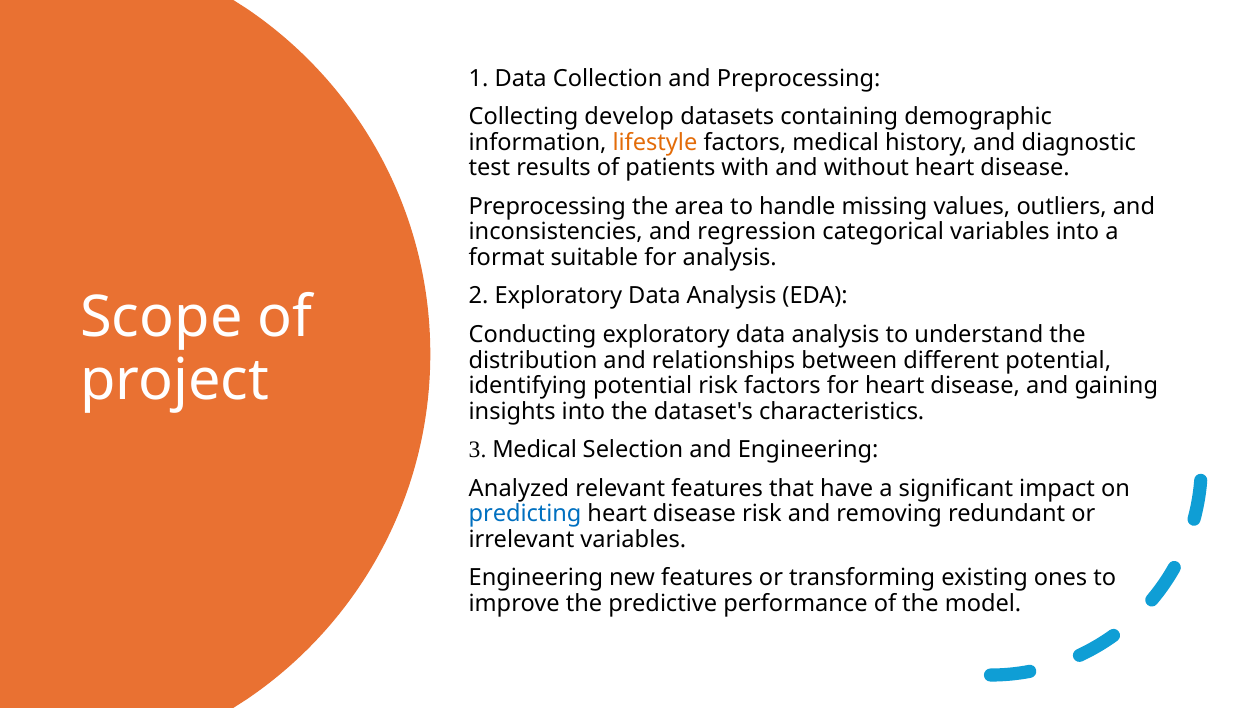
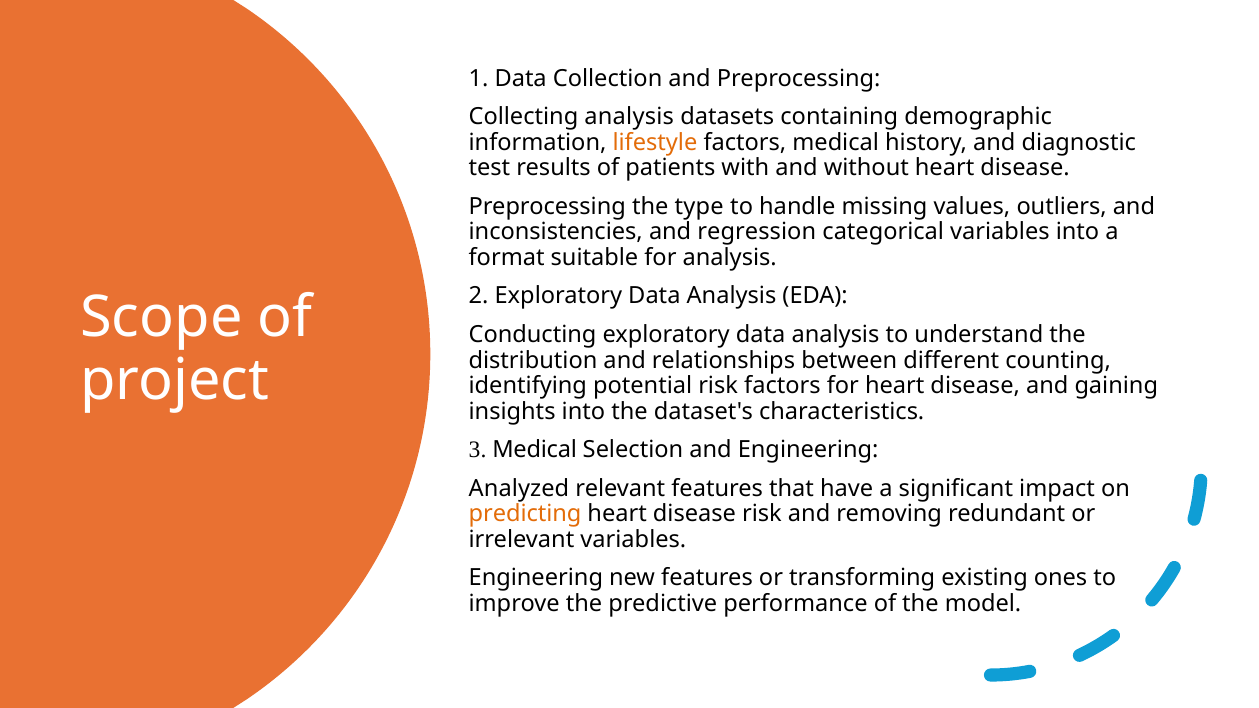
Collecting develop: develop -> analysis (629, 117)
area: area -> type (699, 207)
different potential: potential -> counting (1058, 360)
predicting colour: blue -> orange (525, 514)
